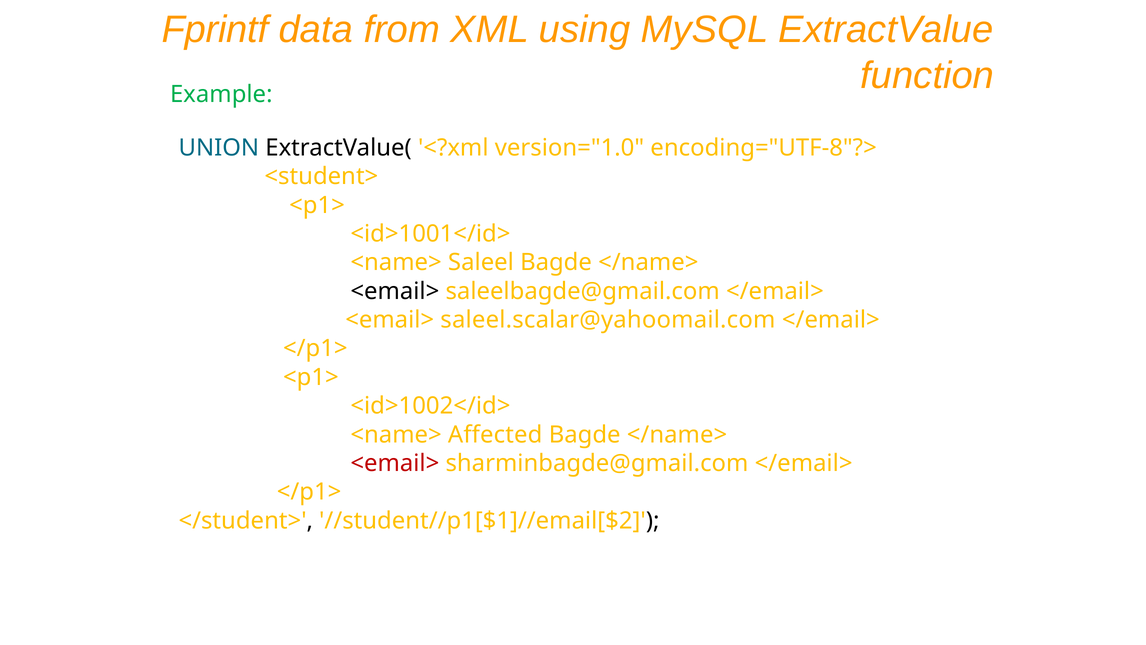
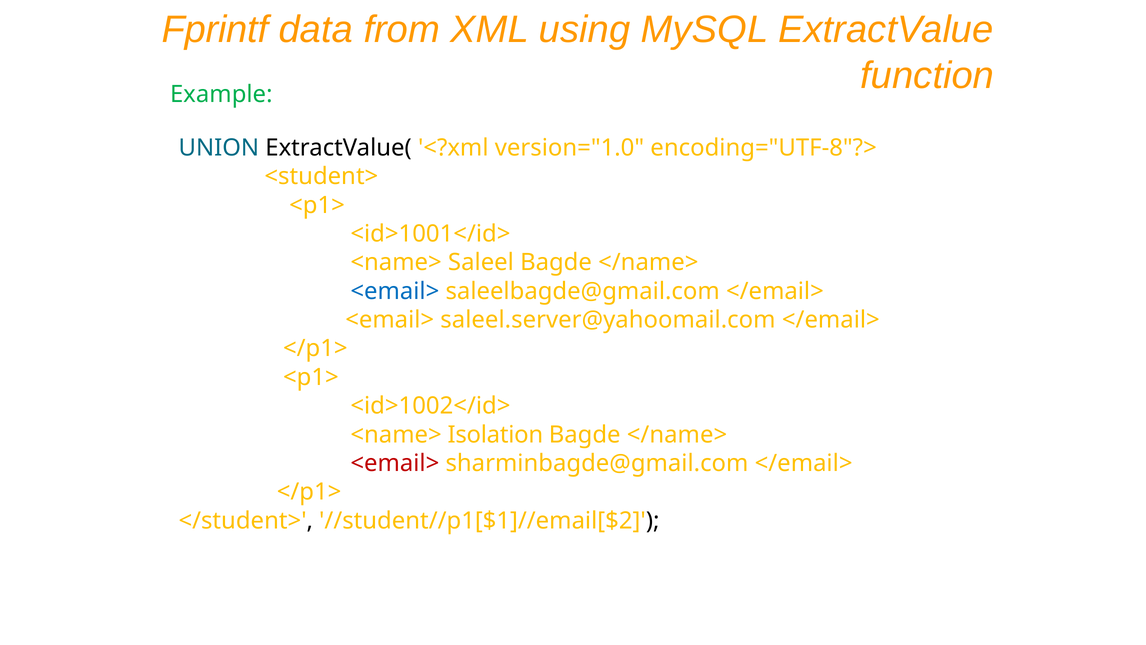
<email> colour: black -> blue (395, 291)
saleel.scalar@yahoomail.com: saleel.scalar@yahoomail.com -> saleel.server@yahoomail.com (608, 320)
Affected: Affected -> Isolation (495, 434)
